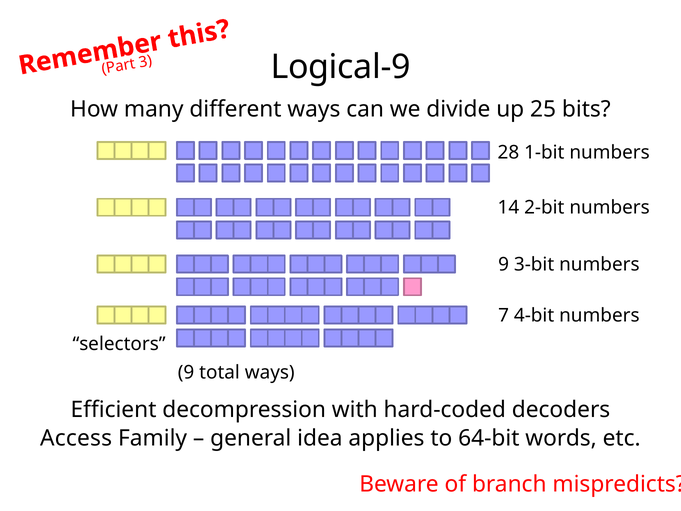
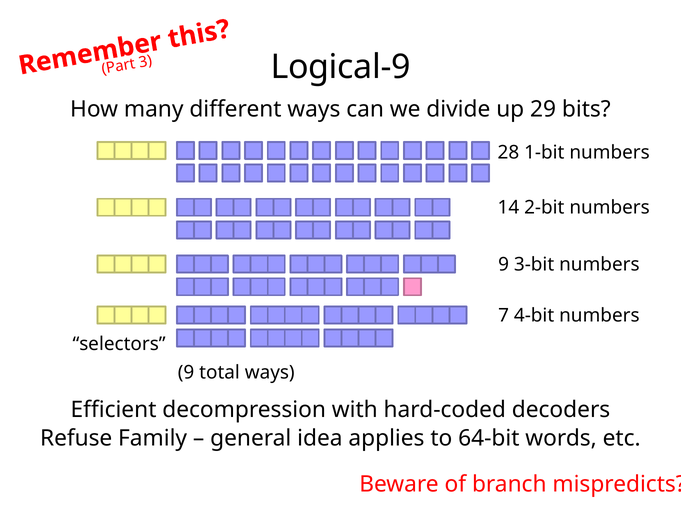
25: 25 -> 29 (543, 109)
Access: Access -> Refuse (76, 438)
